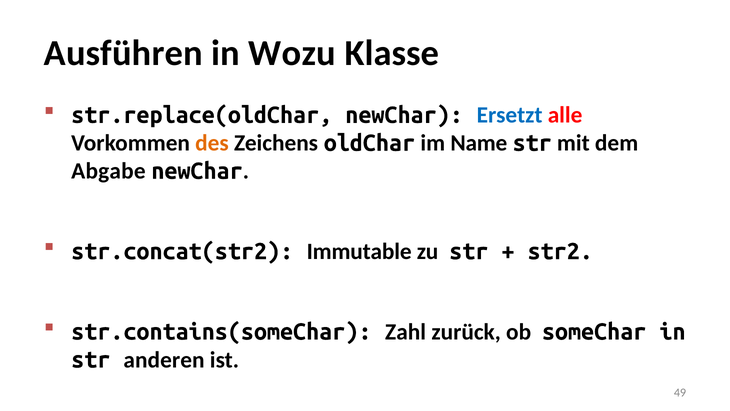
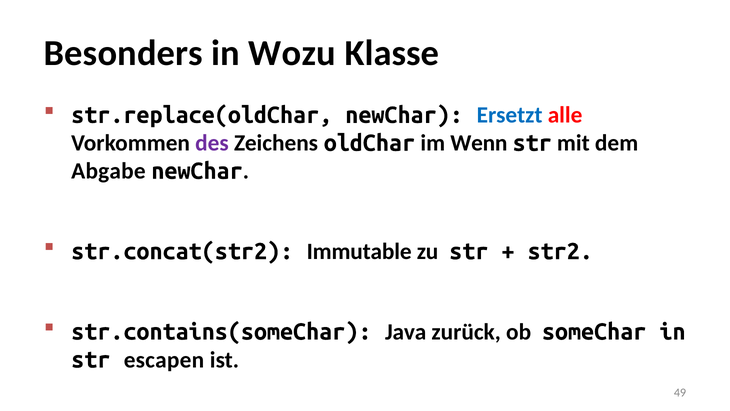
Ausführen: Ausführen -> Besonders (123, 53)
des colour: orange -> purple (212, 143)
Name: Name -> Wenn (479, 143)
Zahl: Zahl -> Java (406, 332)
anderen: anderen -> escapen (164, 360)
